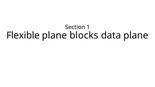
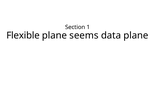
blocks: blocks -> seems (84, 35)
